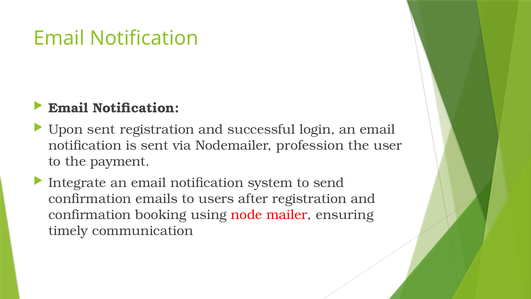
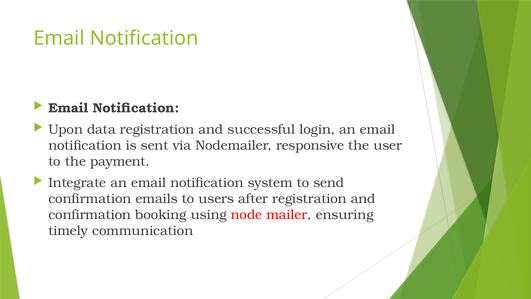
Upon sent: sent -> data (101, 129)
profession: profession -> responsive (310, 145)
